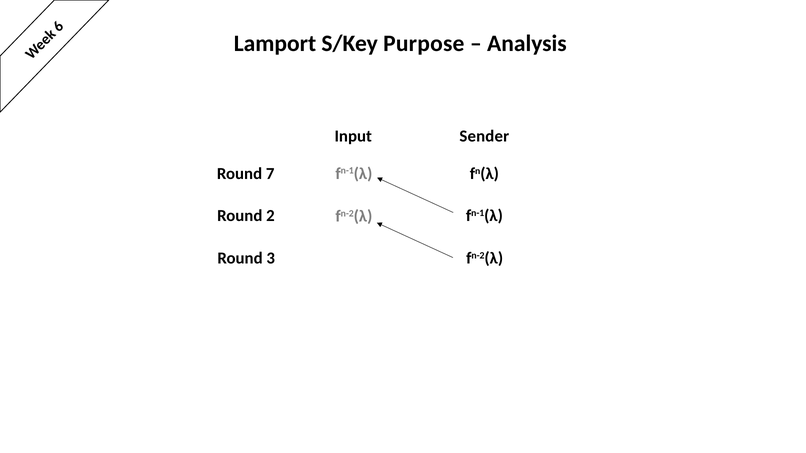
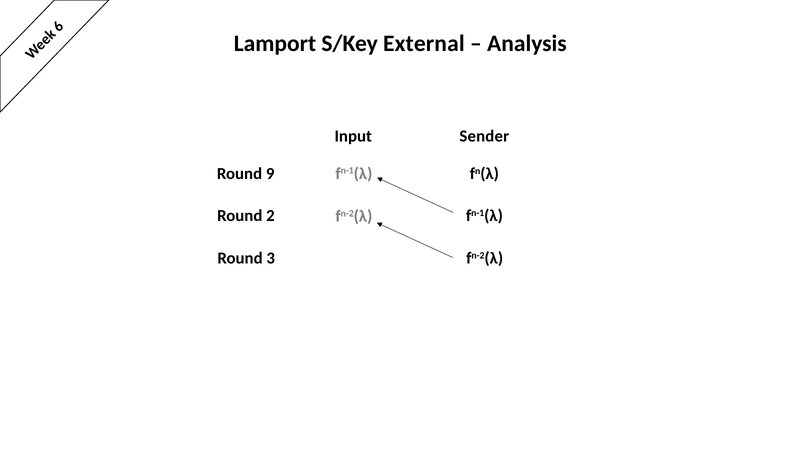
Purpose: Purpose -> External (424, 44)
7: 7 -> 9 (270, 174)
